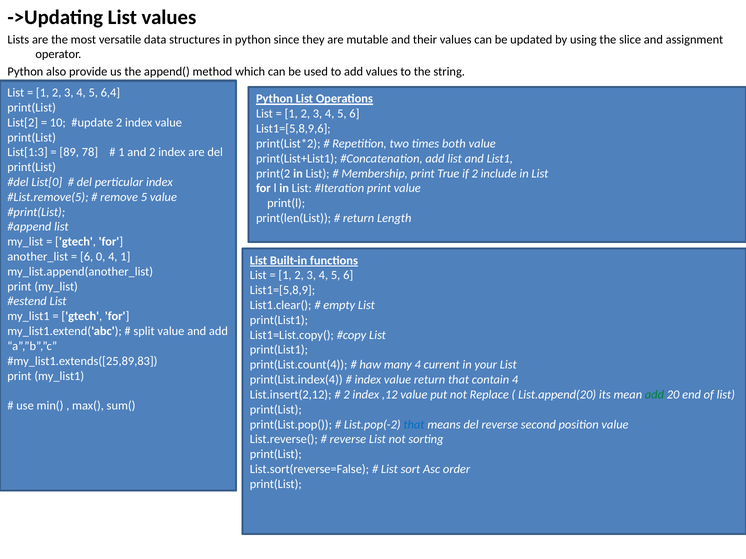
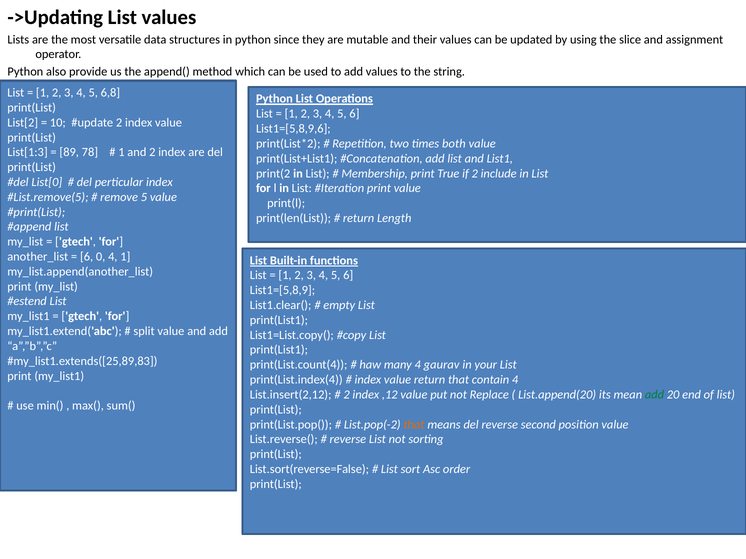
6,4: 6,4 -> 6,8 (110, 93)
current: current -> gaurav (442, 365)
that colour: blue -> orange (414, 425)
